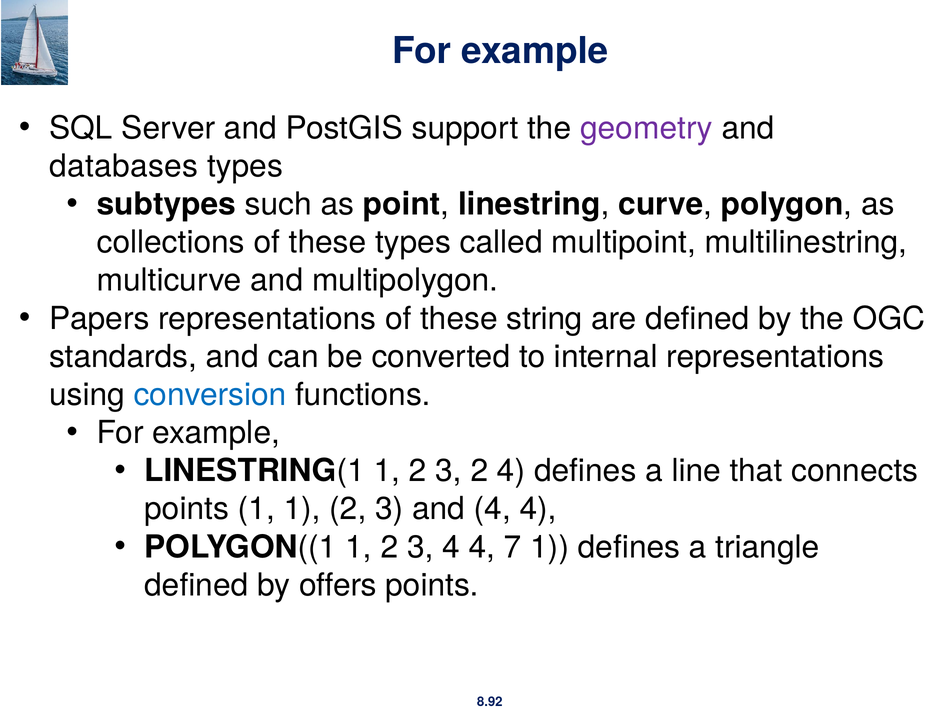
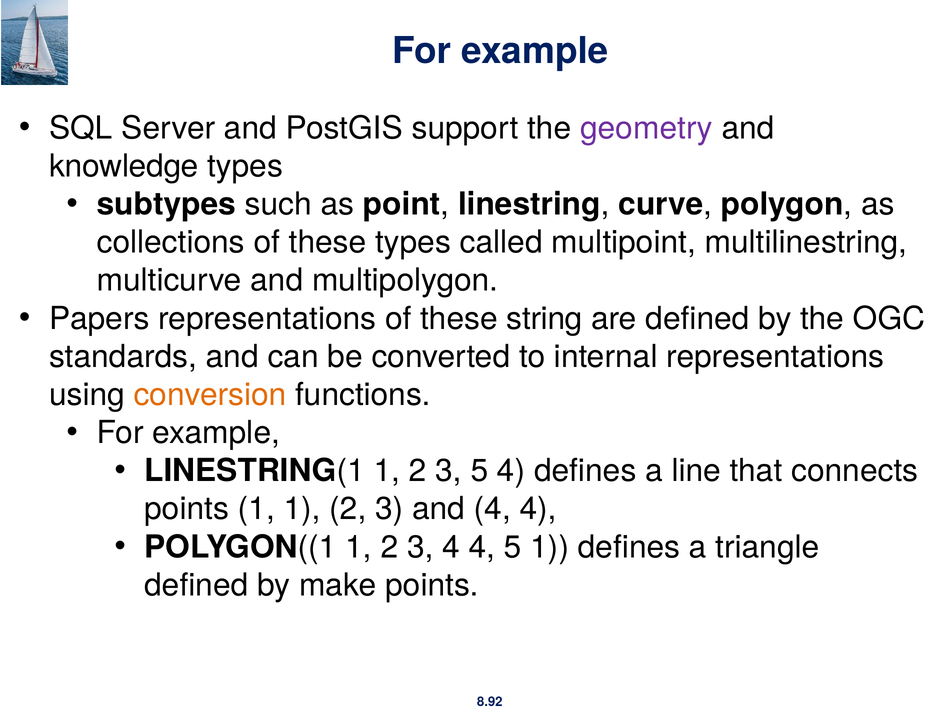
databases: databases -> knowledge (124, 166)
conversion colour: blue -> orange (210, 395)
3 2: 2 -> 5 (479, 471)
4 7: 7 -> 5 (513, 547)
offers: offers -> make (338, 585)
